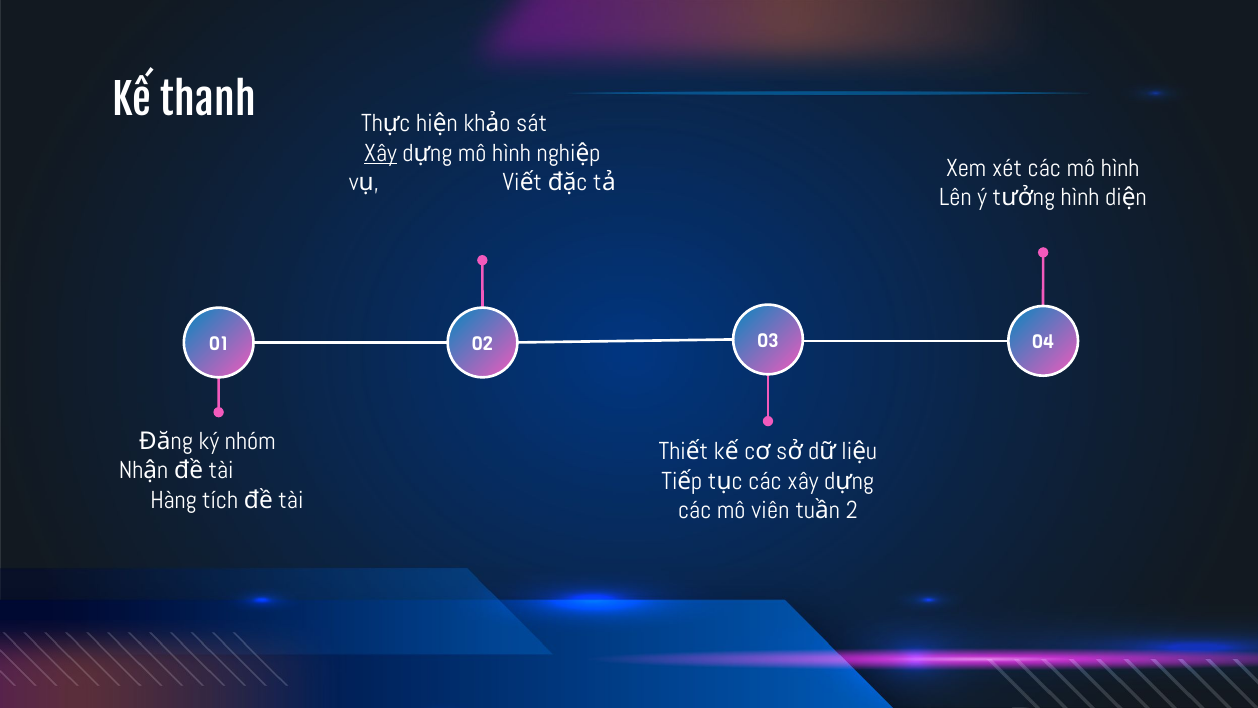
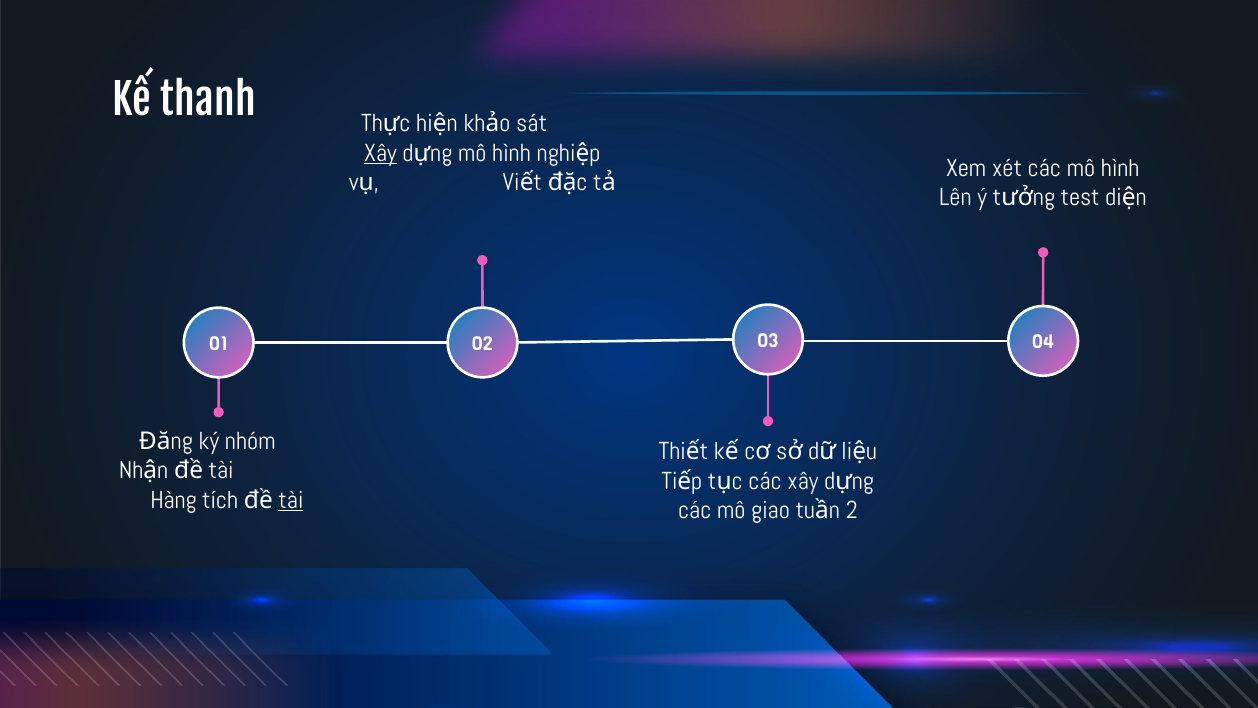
hình: hình -> test (1080, 197)
tài underline: none -> present (291, 500)
viên: viên -> giao (771, 510)
